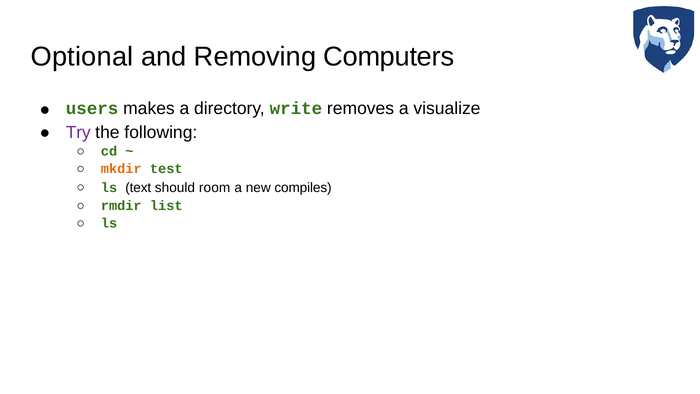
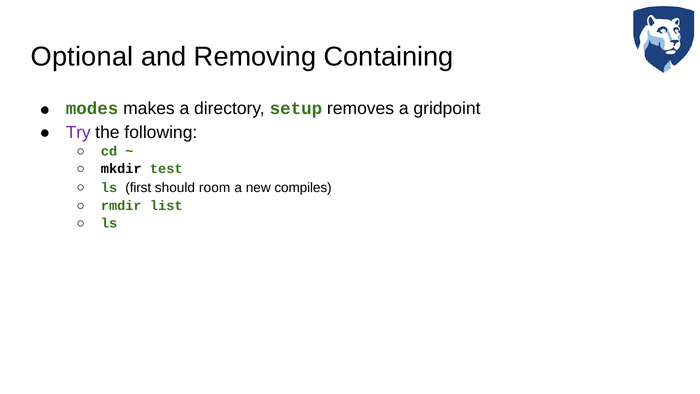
Computers: Computers -> Containing (389, 57)
users: users -> modes (92, 108)
write: write -> setup (296, 108)
visualize: visualize -> gridpoint (447, 108)
mkdir colour: orange -> black (121, 169)
text: text -> first (138, 188)
